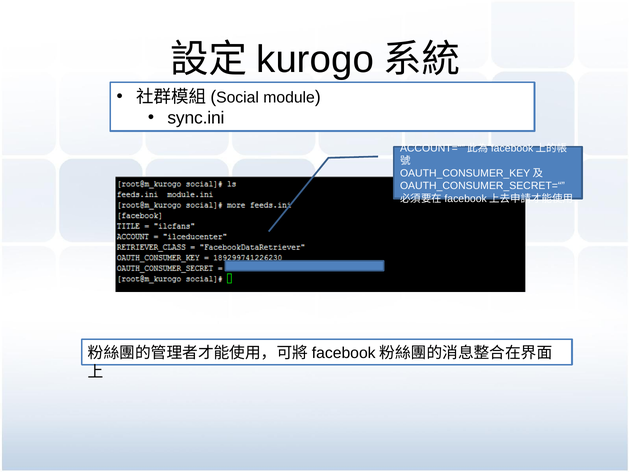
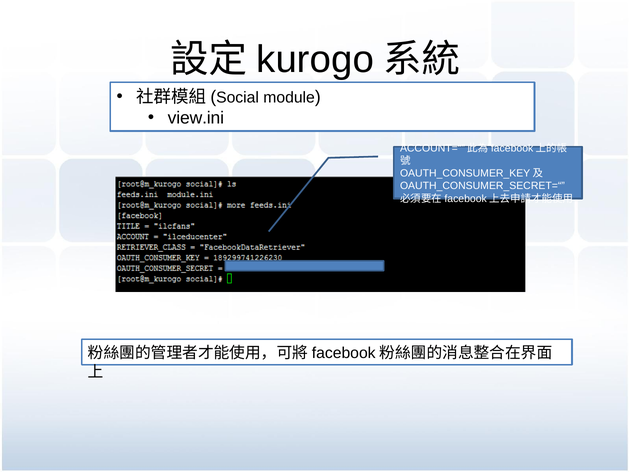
sync.ini: sync.ini -> view.ini (196, 118)
